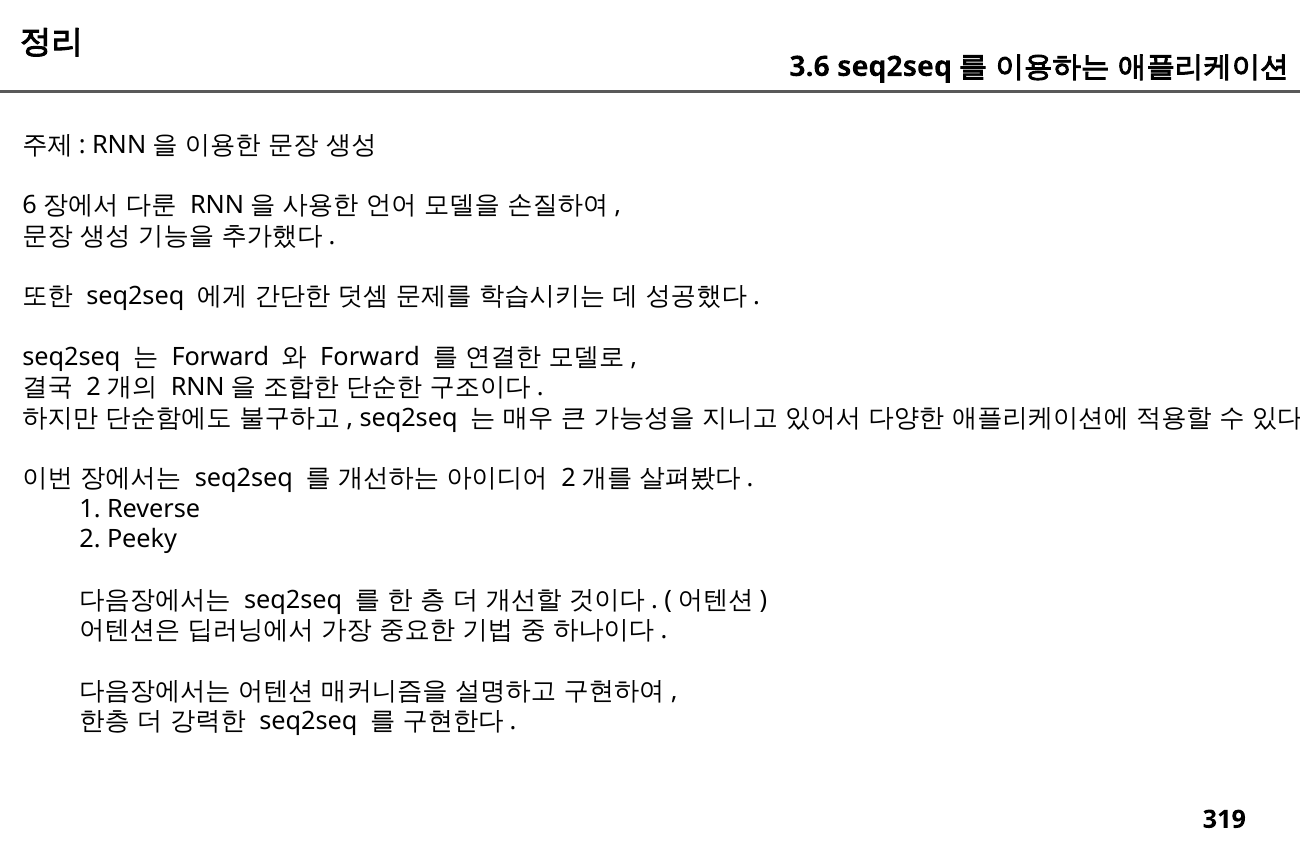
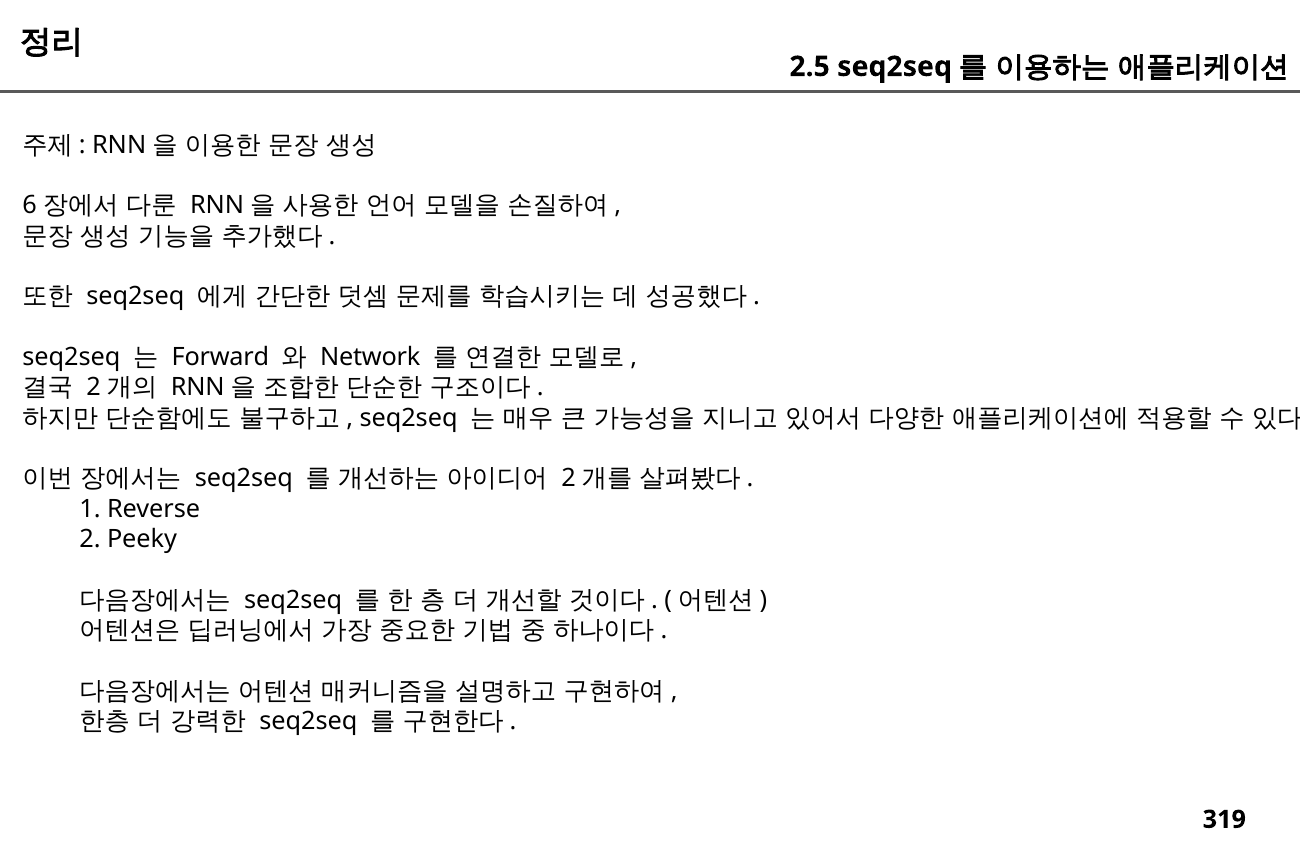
3.6: 3.6 -> 2.5 (810, 67)
Forward: Forward -> Network (370, 357)
